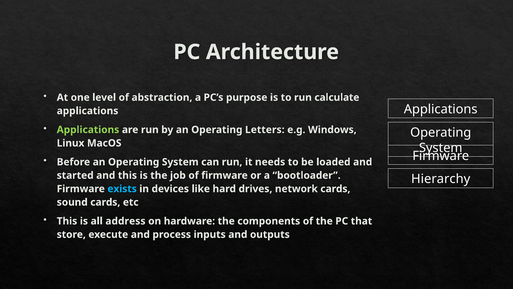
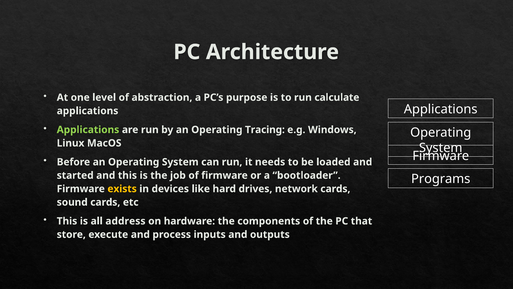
Letters: Letters -> Tracing (265, 130)
Hierarchy: Hierarchy -> Programs (441, 179)
exists colour: light blue -> yellow (122, 189)
